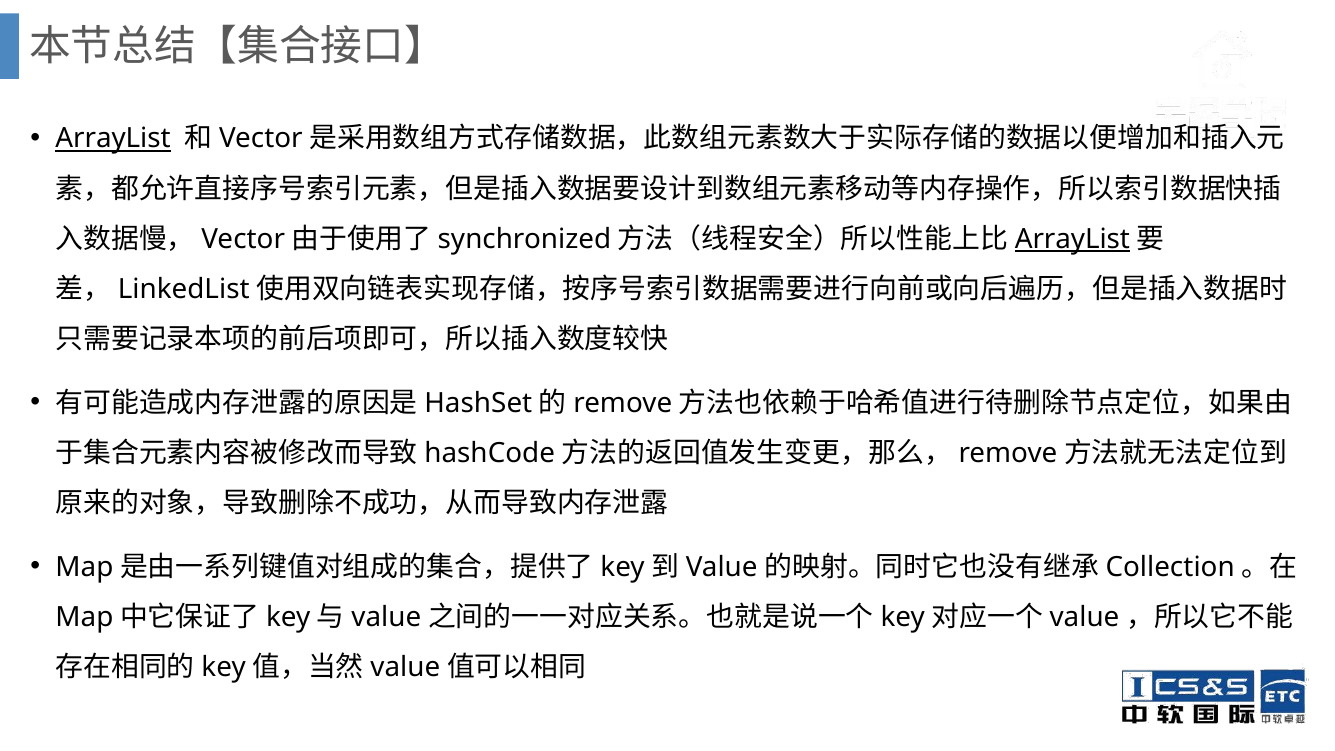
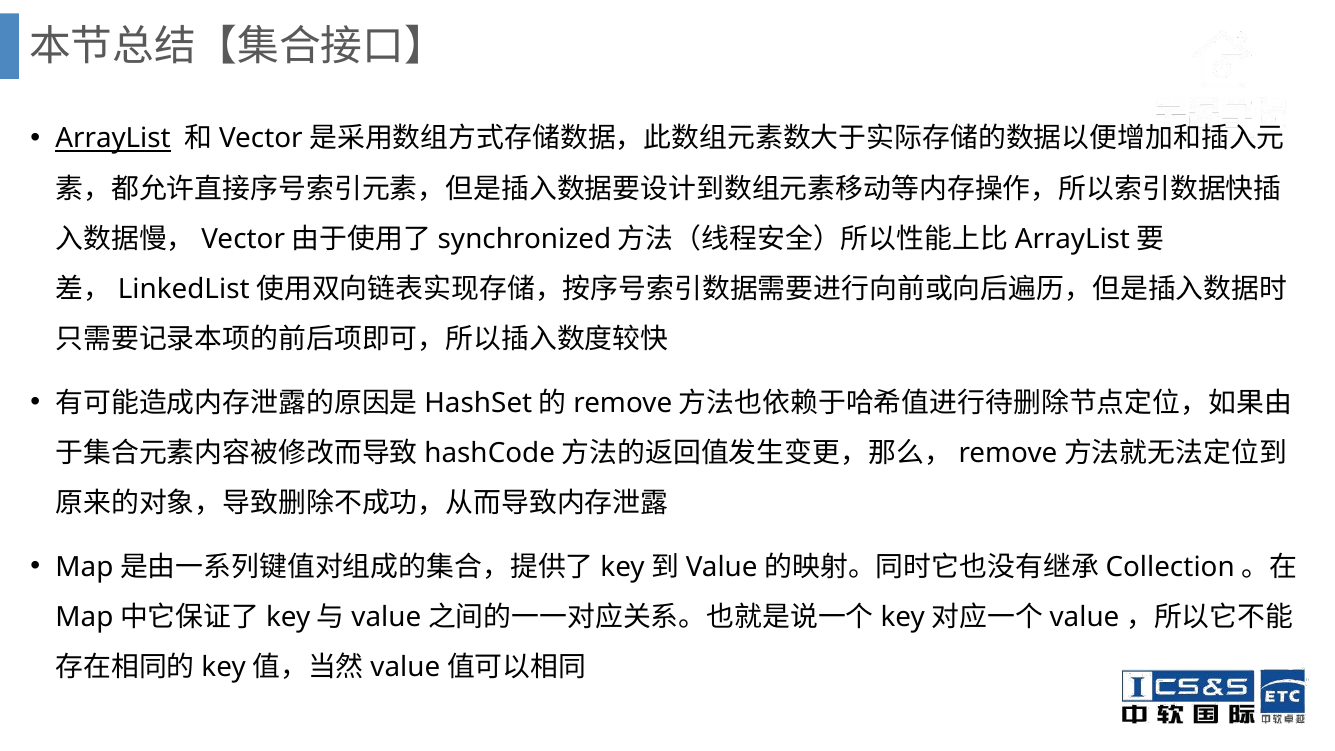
ArrayList underline: present -> none (1072, 239)
